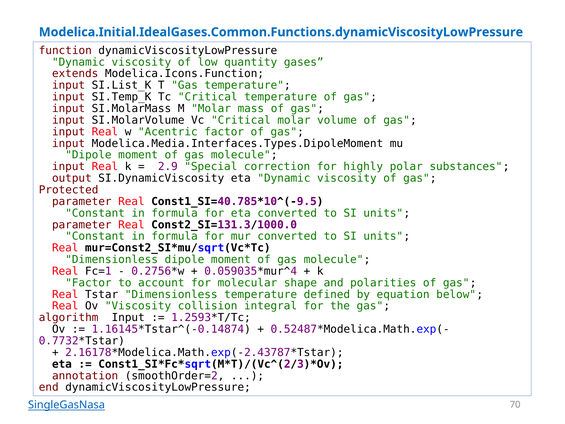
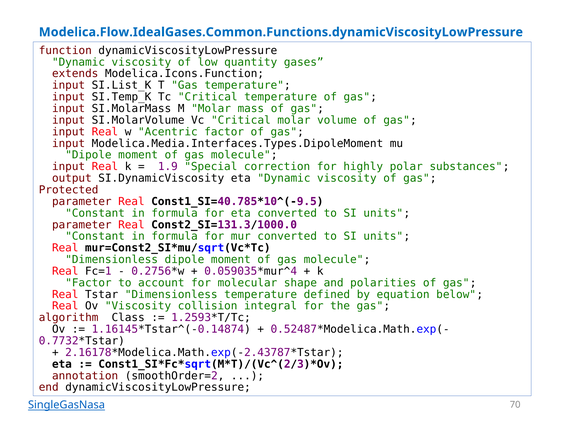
Modelica.Initial.IdealGases.Common.Functions.dynamicViscosityLowPressure: Modelica.Initial.IdealGases.Common.Functions.dynamicViscosityLowPressure -> Modelica.Flow.IdealGases.Common.Functions.dynamicViscosityLowPressure (281, 32)
2.9: 2.9 -> 1.9 (168, 167)
algorithm Input: Input -> Class (128, 317)
